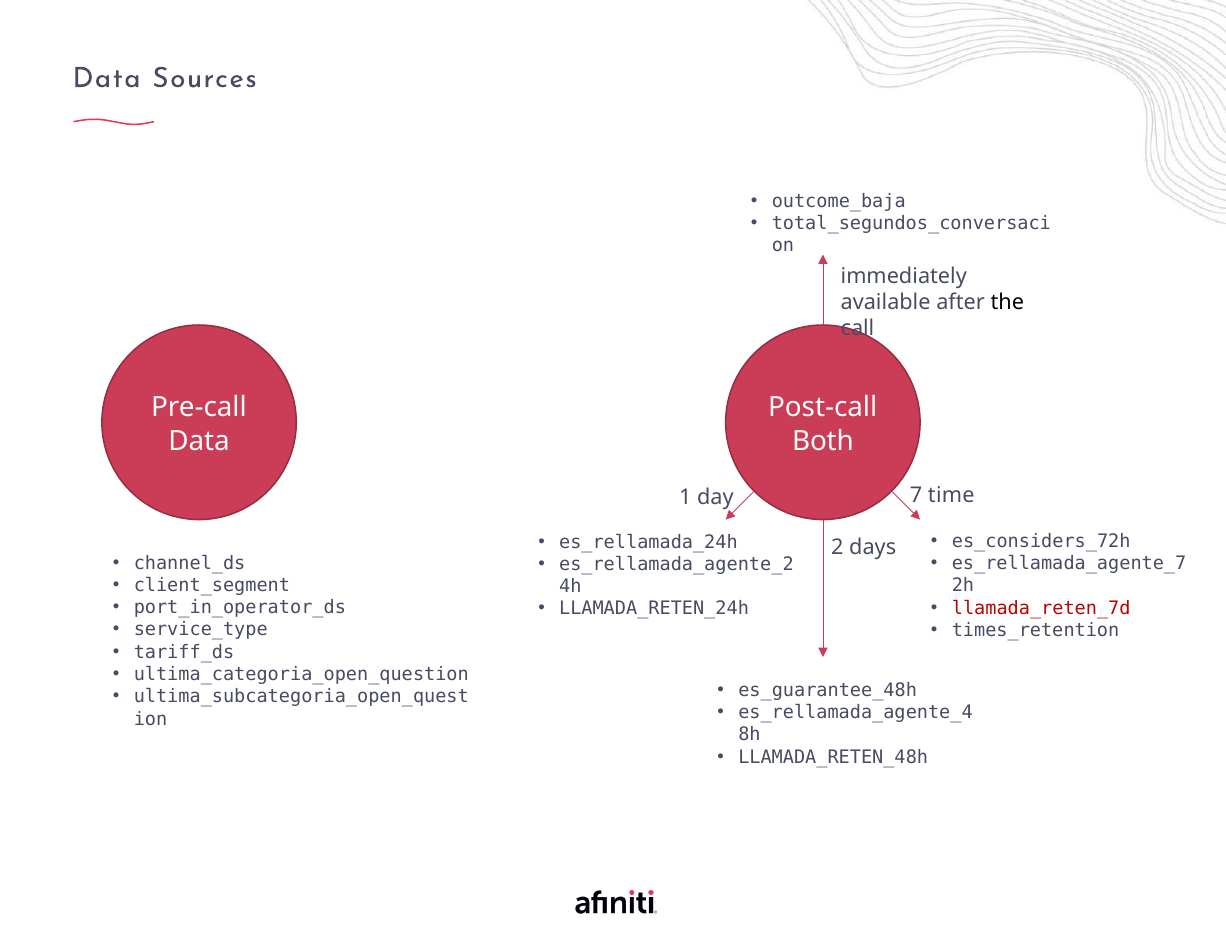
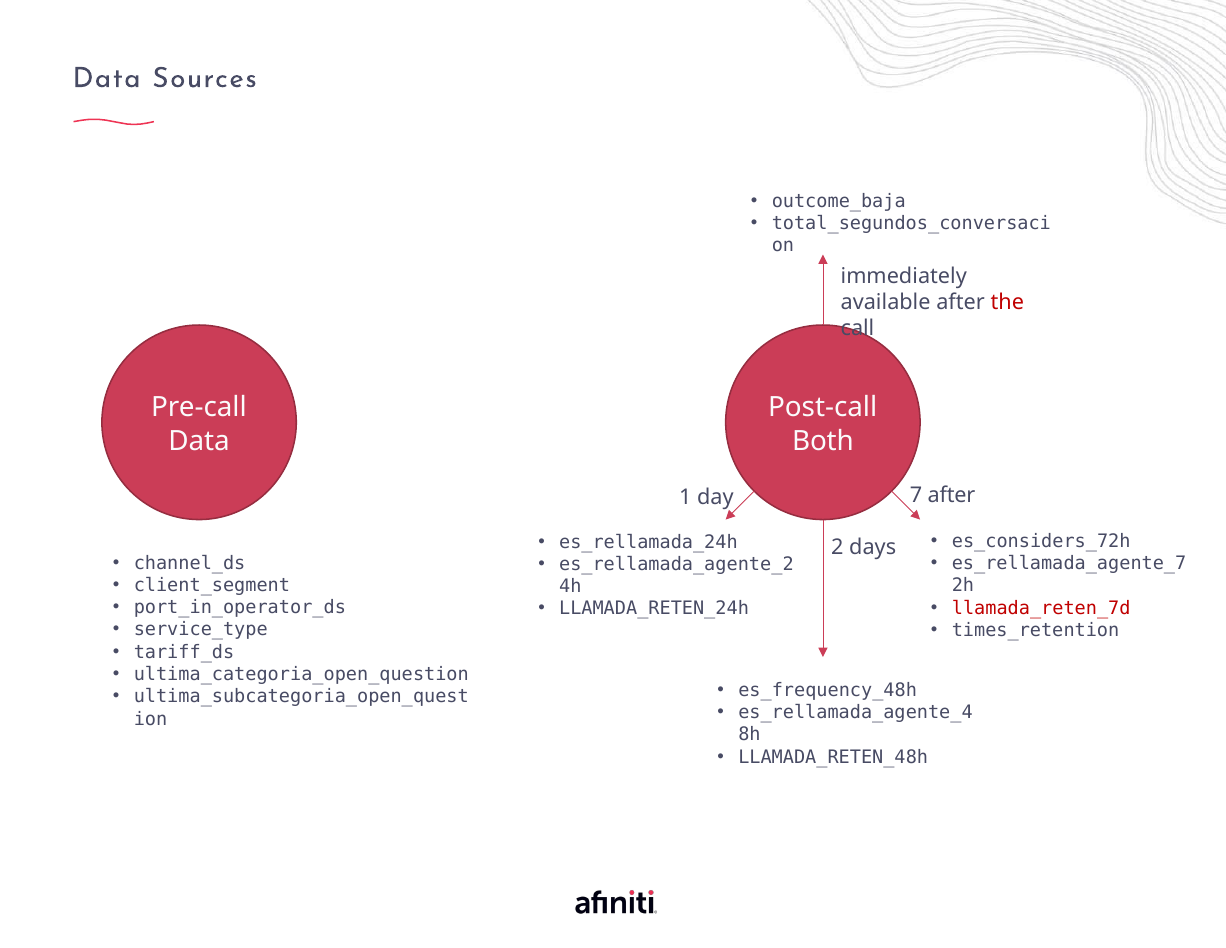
the colour: black -> red (1007, 303)
7 time: time -> after (951, 495)
es_guarantee_48h: es_guarantee_48h -> es_frequency_48h (828, 690)
